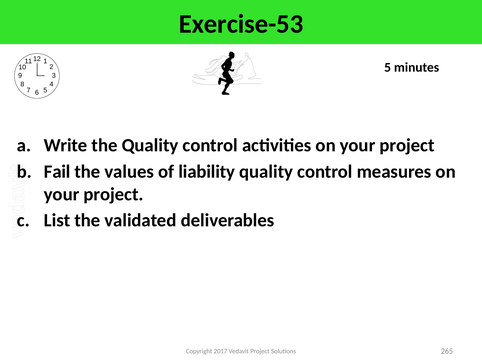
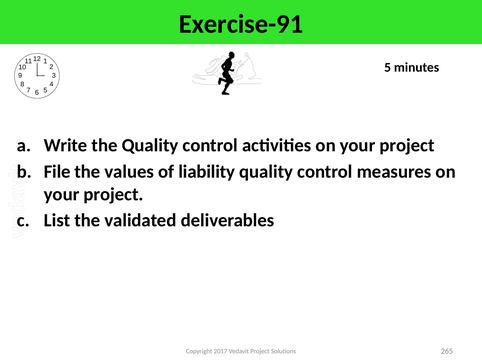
Exercise-53: Exercise-53 -> Exercise-91 (241, 24)
Fail: Fail -> File (57, 172)
